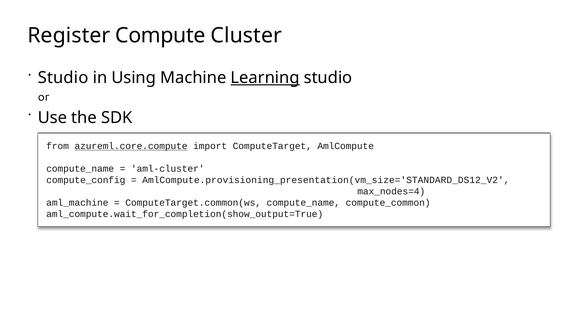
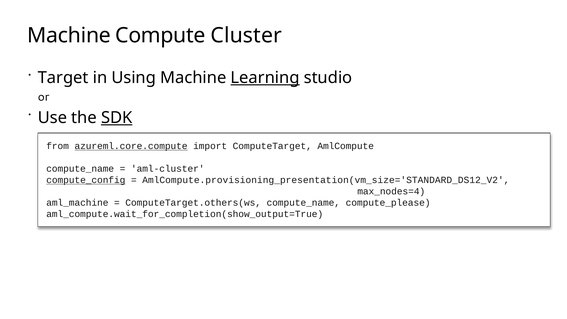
Register: Register -> Machine (69, 36)
Studio: Studio -> Target (63, 78)
SDK underline: none -> present (117, 118)
compute_config underline: none -> present (86, 180)
ComputeTarget.common(ws: ComputeTarget.common(ws -> ComputeTarget.others(ws (193, 203)
compute_common: compute_common -> compute_please (388, 203)
